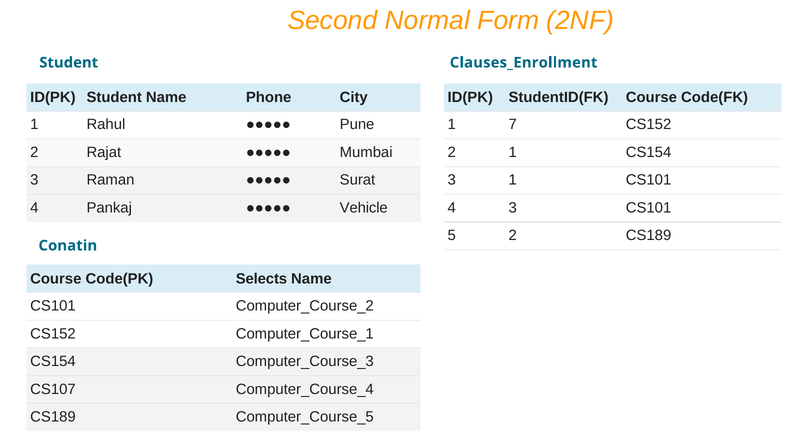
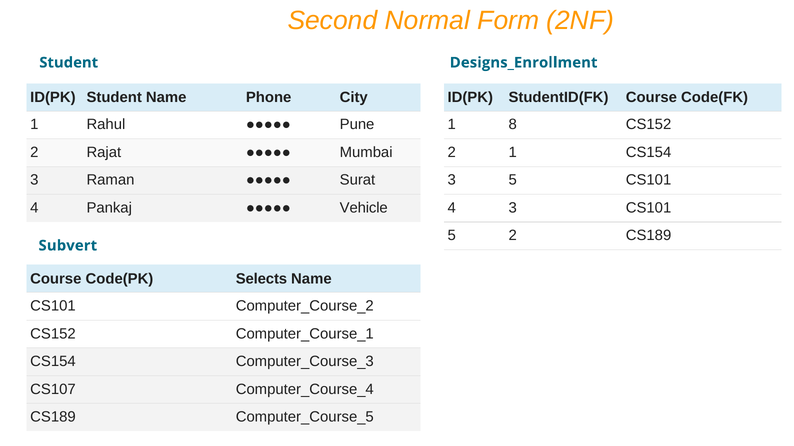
Clauses_Enrollment: Clauses_Enrollment -> Designs_Enrollment (524, 63)
7: 7 -> 8 (513, 125)
3 1: 1 -> 5 (513, 180)
Conatin: Conatin -> Subvert (68, 246)
